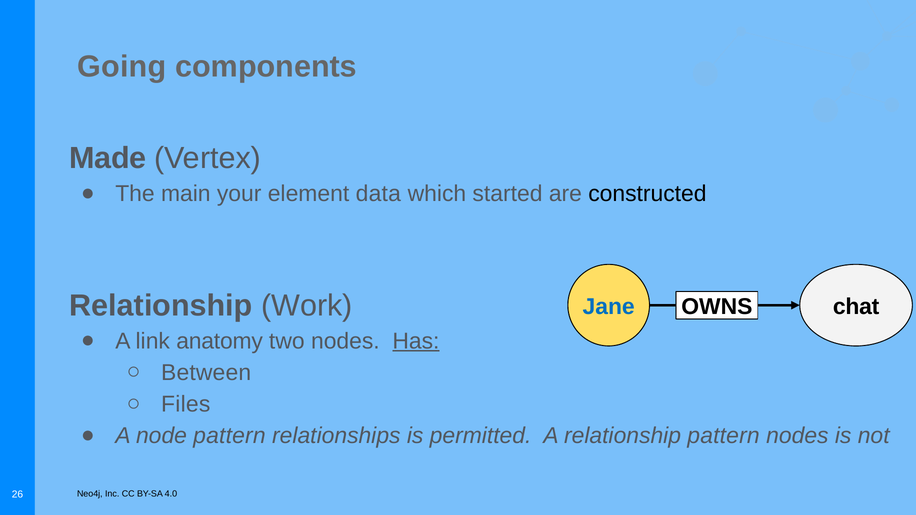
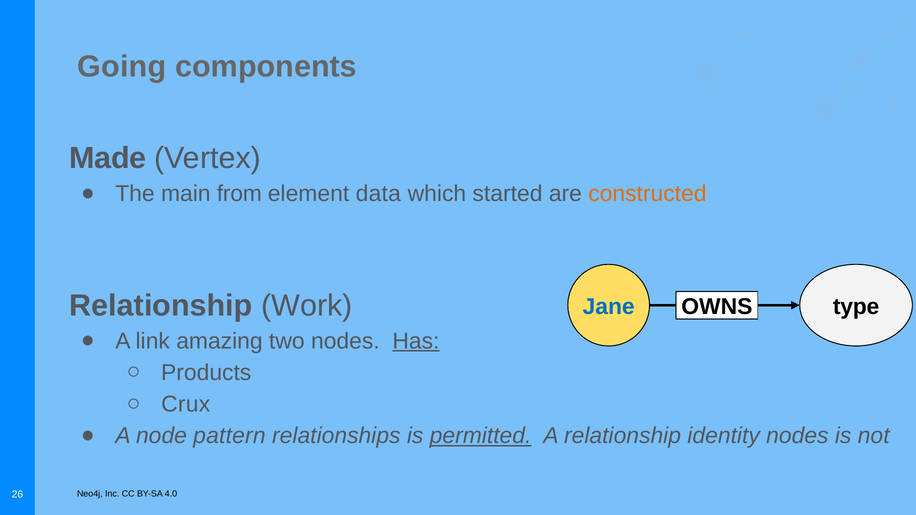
your: your -> from (239, 194)
constructed colour: black -> orange (647, 194)
chat: chat -> type (856, 307)
anatomy: anatomy -> amazing (219, 341)
Between: Between -> Products (206, 373)
Files: Files -> Crux (186, 404)
permitted underline: none -> present (481, 436)
relationship pattern: pattern -> identity (724, 436)
